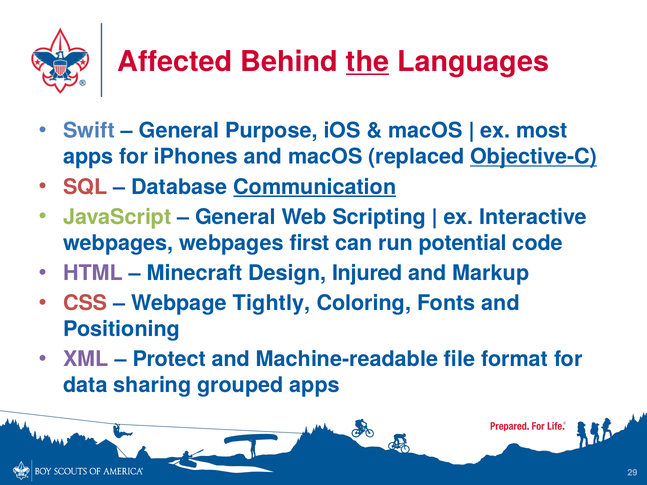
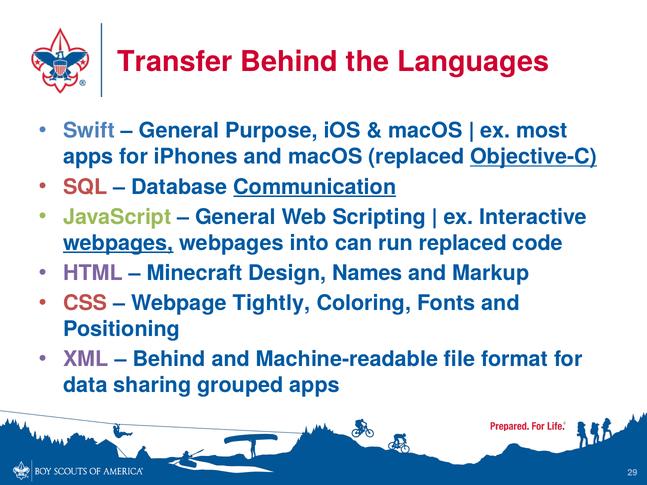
Affected: Affected -> Transfer (175, 62)
the underline: present -> none (367, 62)
webpages underline: none -> present (118, 243)
first: first -> into (309, 243)
run potential: potential -> replaced (463, 243)
Injured: Injured -> Names (367, 273)
Protect: Protect -> Behind (169, 359)
